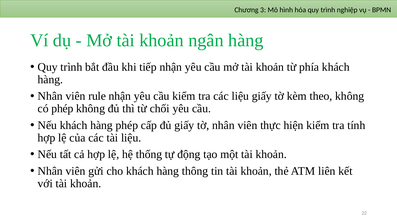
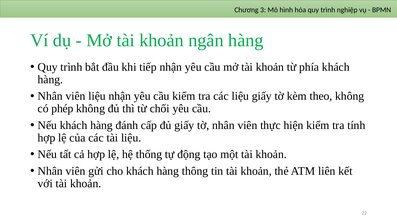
viên rule: rule -> liệu (97, 96)
hàng phép: phép -> đánh (127, 125)
